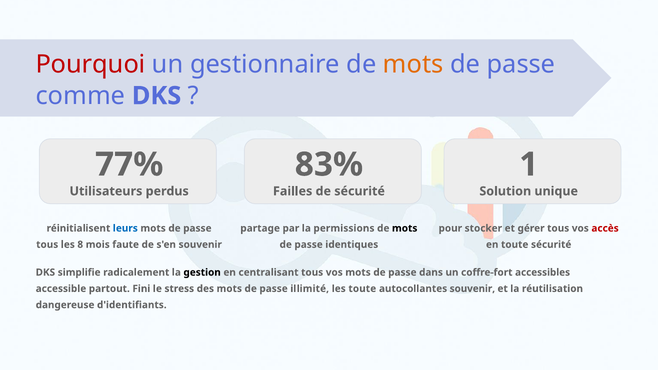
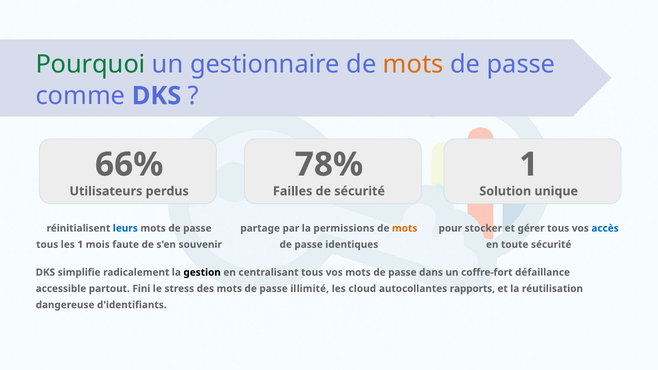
Pourquoi colour: red -> green (91, 64)
77%: 77% -> 66% (129, 165)
83%: 83% -> 78% (329, 165)
mots colour: black -> orange (405, 228)
accès colour: red -> blue (605, 228)
les 8: 8 -> 1 (80, 245)
accessibles: accessibles -> défaillance (543, 272)
les toute: toute -> cloud (362, 289)
autocollantes souvenir: souvenir -> rapports (472, 289)
